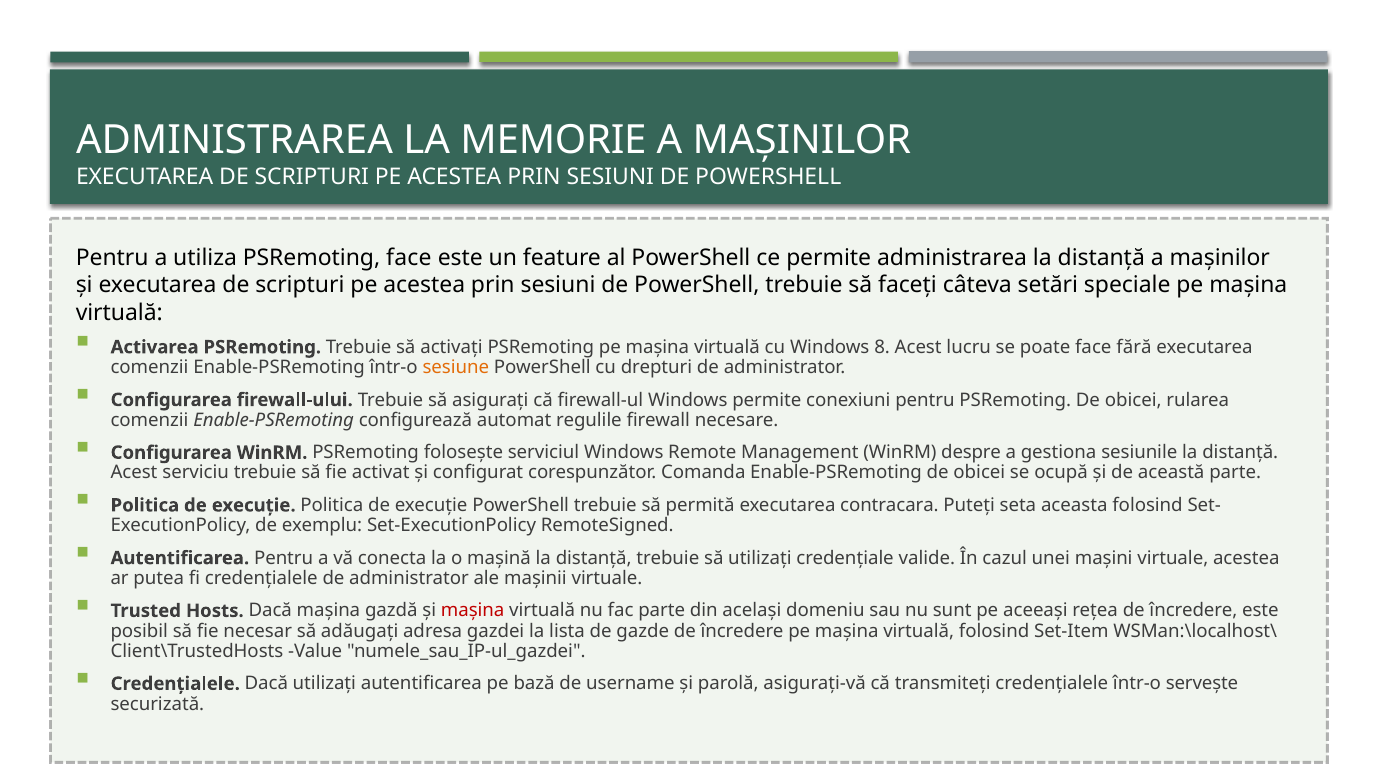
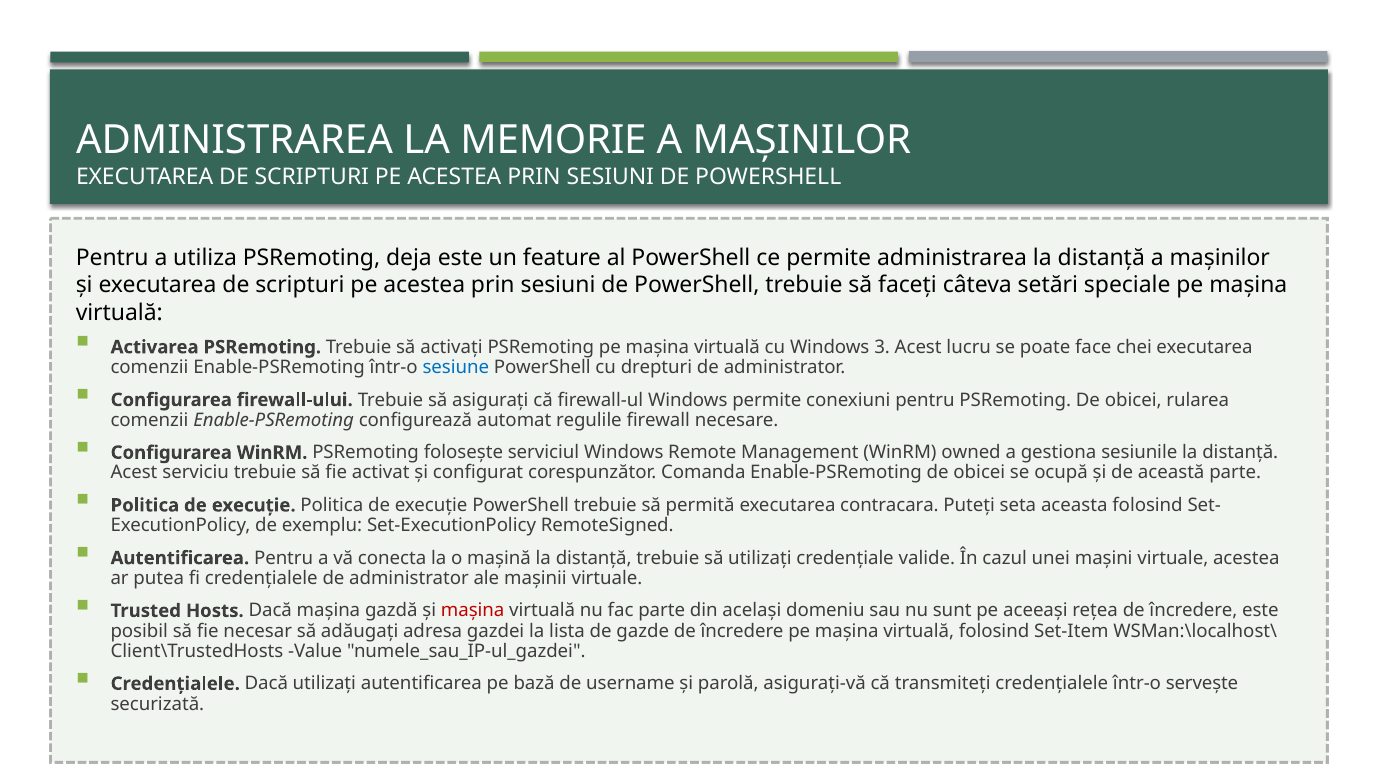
PSRemoting face: face -> deja (409, 258)
8: 8 -> 3 (882, 347)
fără: fără -> chei (1134, 347)
sesiune colour: orange -> blue (456, 367)
despre: despre -> owned (971, 453)
